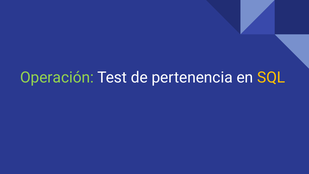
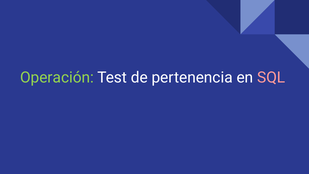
SQL colour: yellow -> pink (271, 77)
